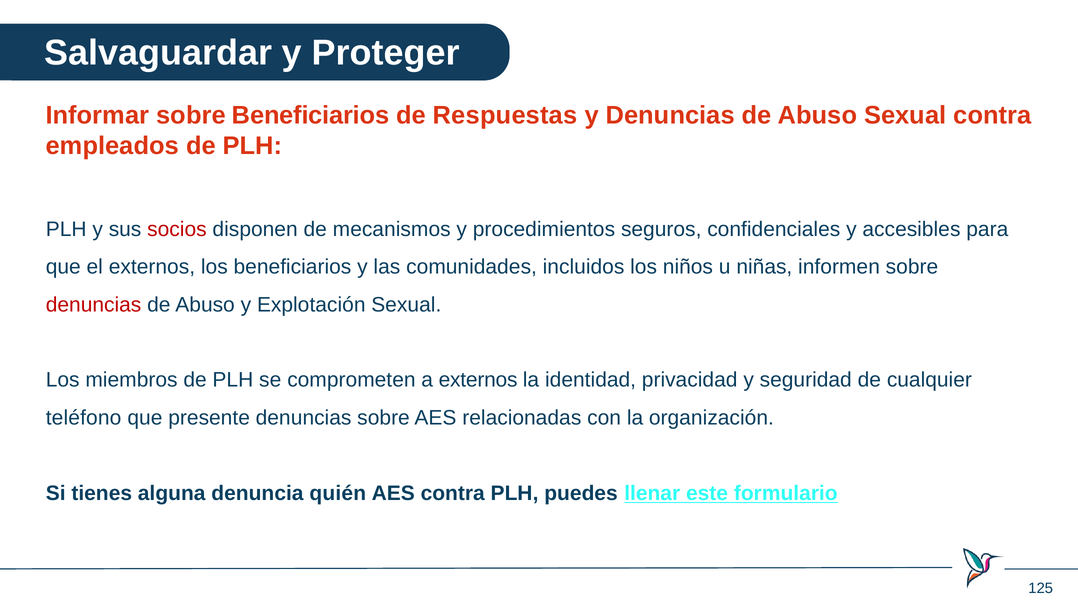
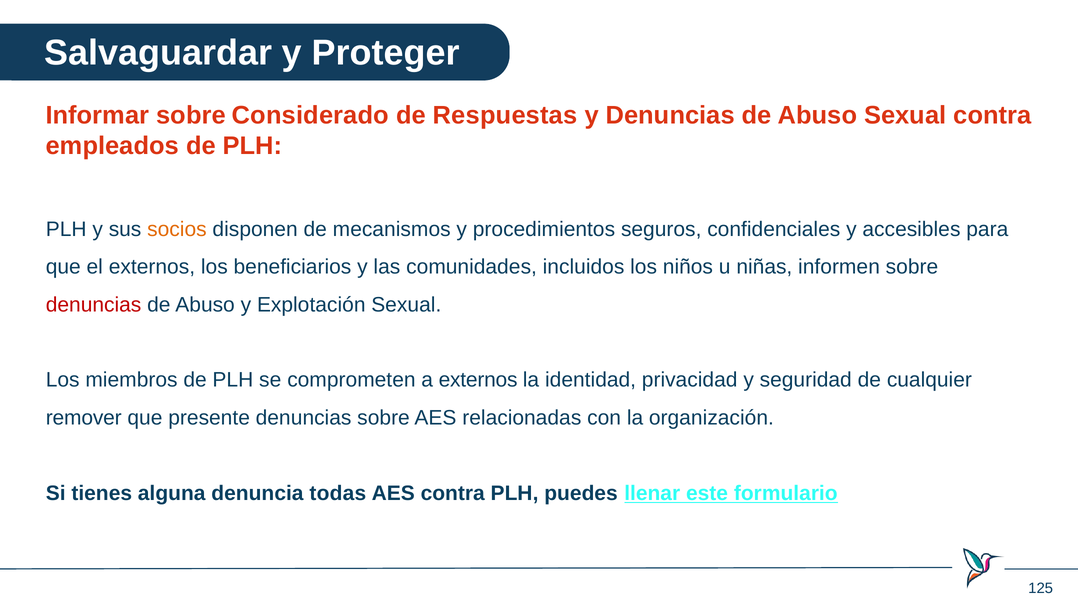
sobre Beneficiarios: Beneficiarios -> Considerado (310, 116)
socios colour: red -> orange (177, 229)
teléfono: teléfono -> remover (84, 418)
quién: quién -> todas (338, 493)
